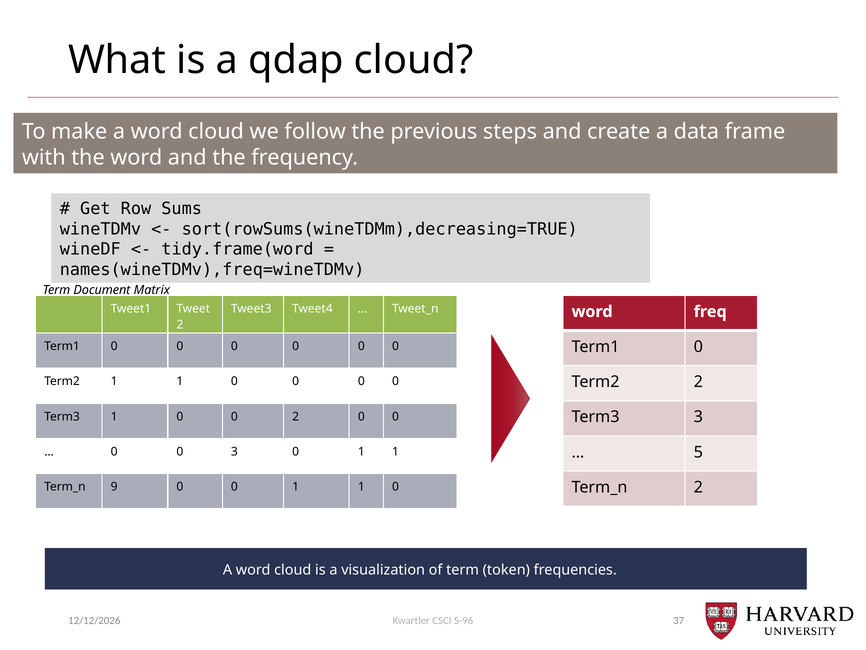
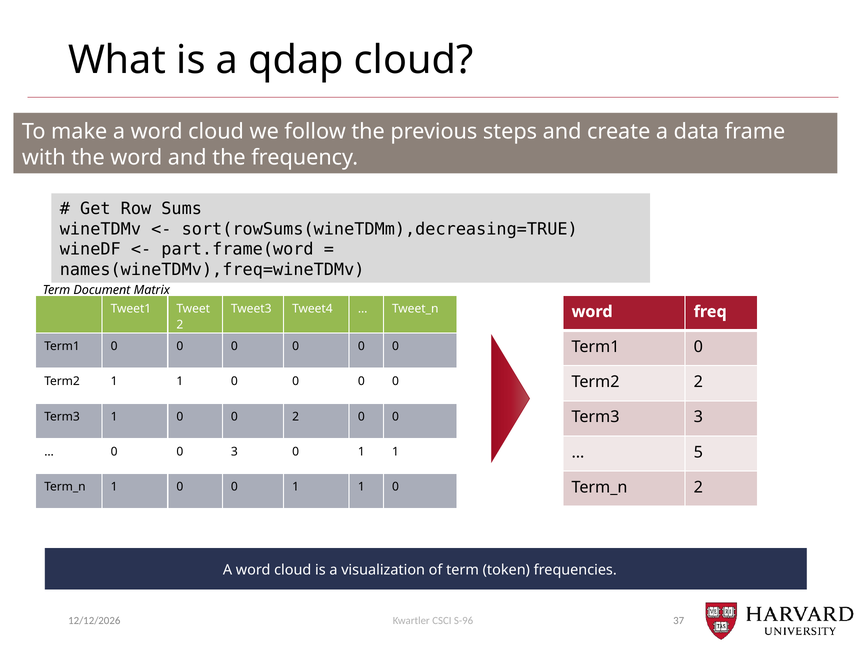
tidy.frame(word: tidy.frame(word -> part.frame(word (238, 249)
9: 9 -> 1 (114, 486)
